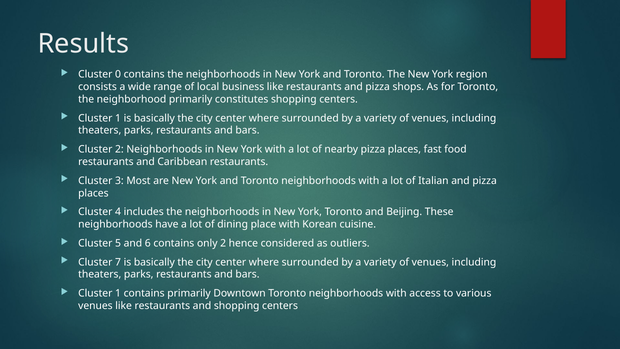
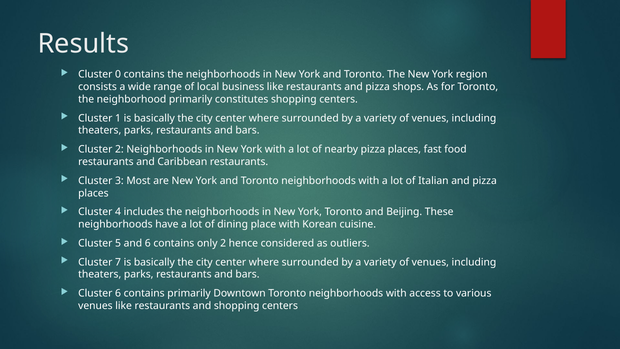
1: 1 -> 6 (118, 293)
